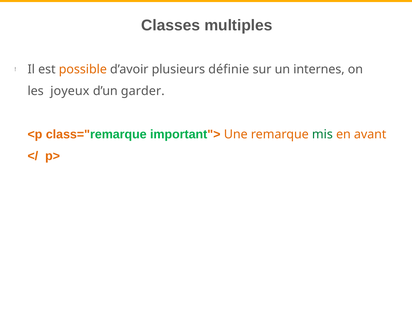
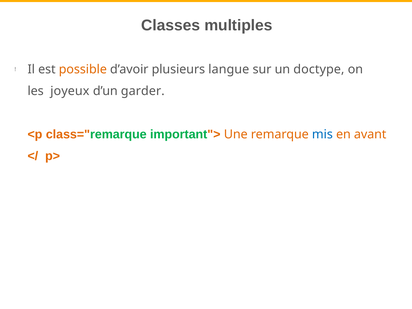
définie: définie -> langue (229, 70)
internes: internes -> doctype (319, 70)
mis colour: green -> blue (322, 134)
